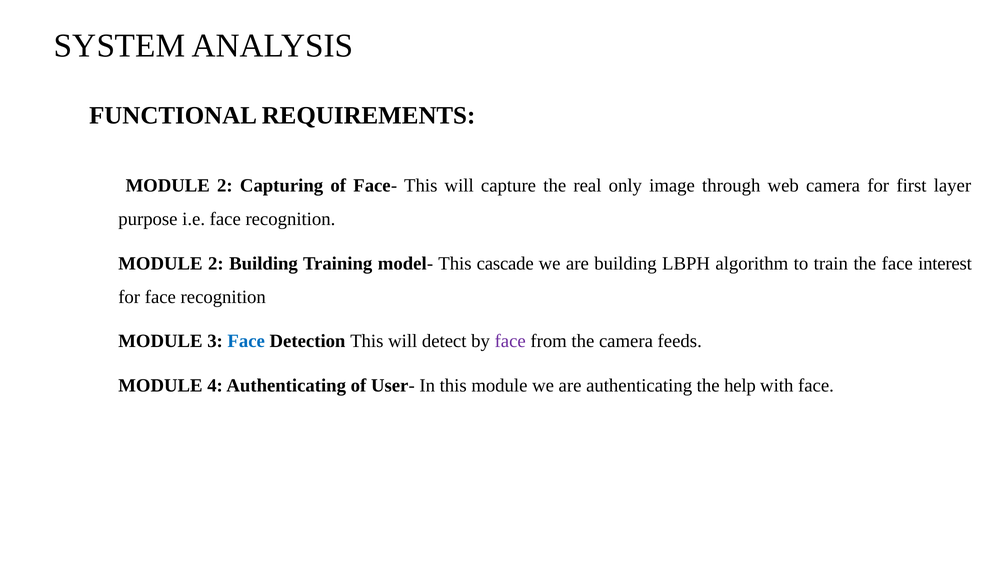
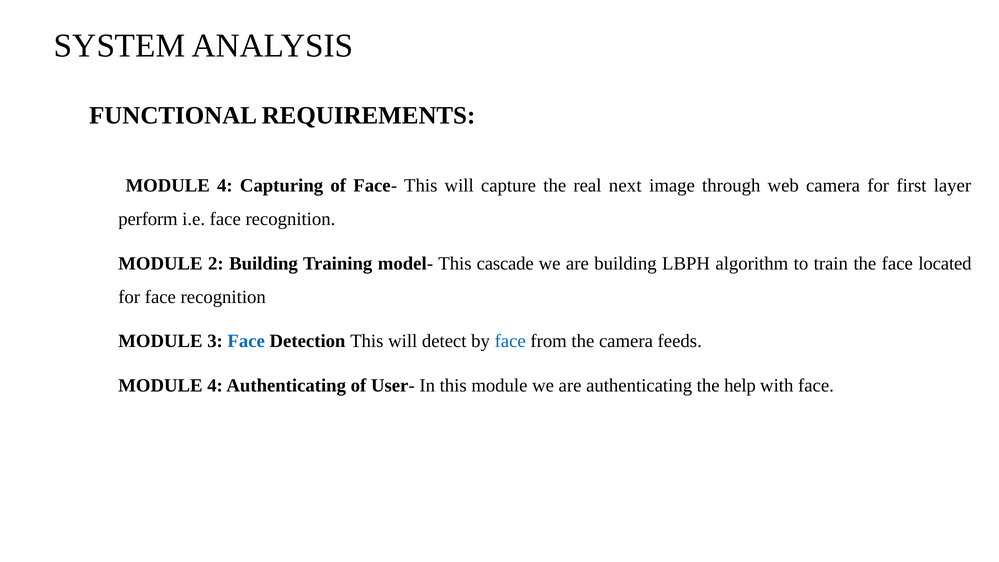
2: 2 -> 4 (225, 186)
only: only -> next (625, 186)
purpose: purpose -> perform (148, 219)
interest: interest -> located (945, 263)
face colour: purple -> blue (510, 341)
